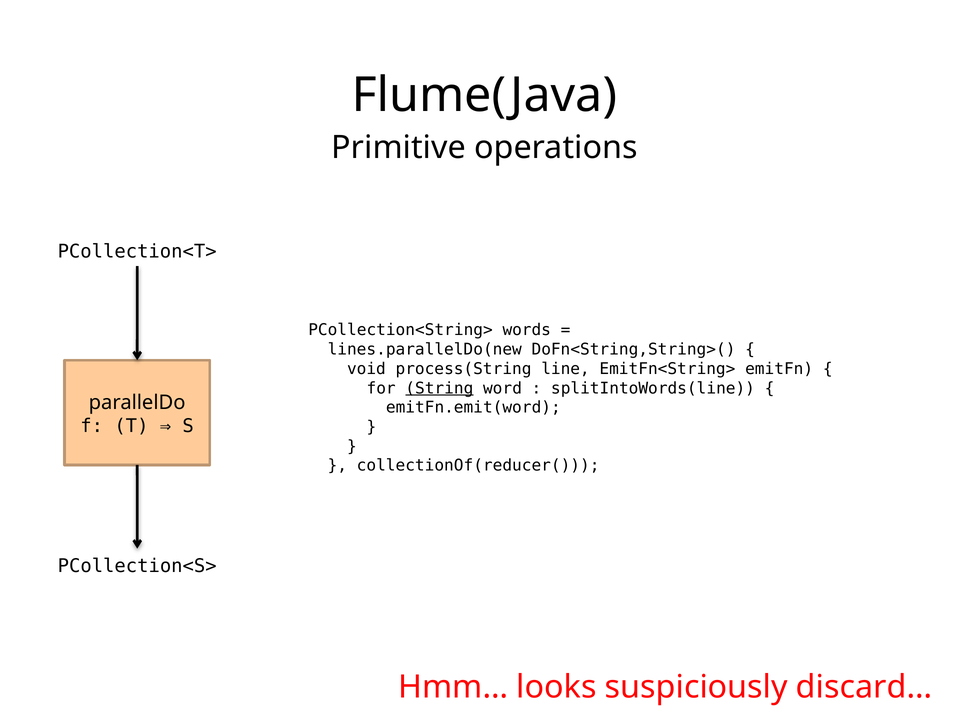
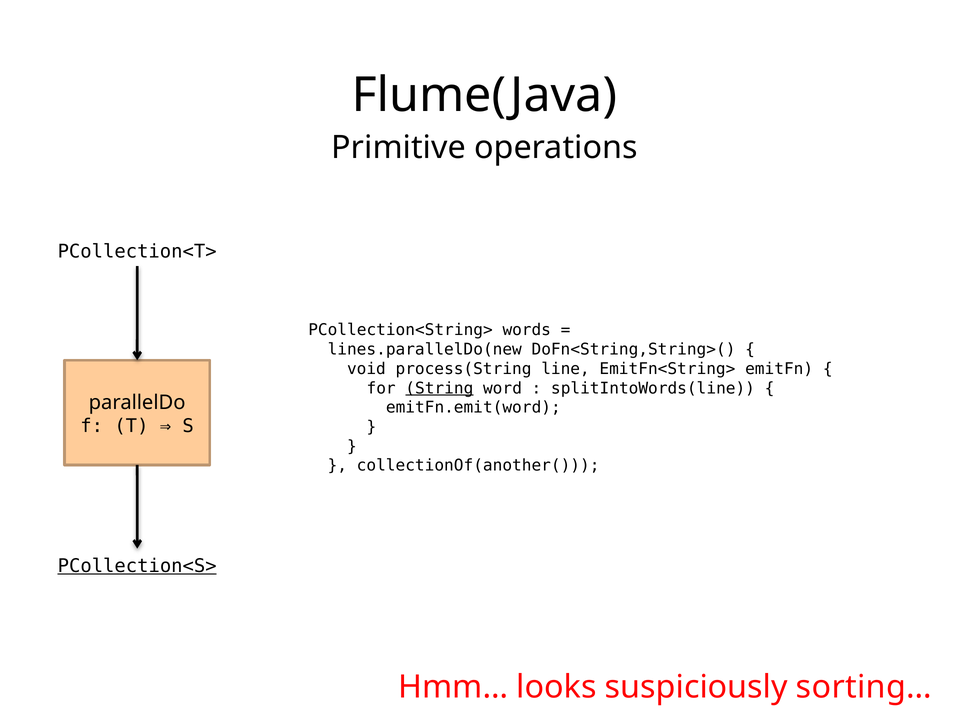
collectionOf(reducer(: collectionOf(reducer( -> collectionOf(another( (478, 466)
PCollection<S> underline: none -> present (137, 566)
discard…: discard… -> sorting… (864, 688)
